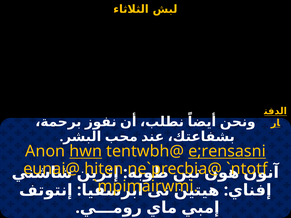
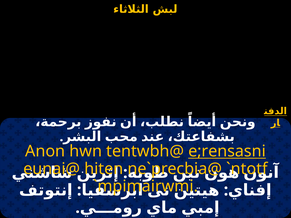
hwn underline: present -> none (86, 151)
